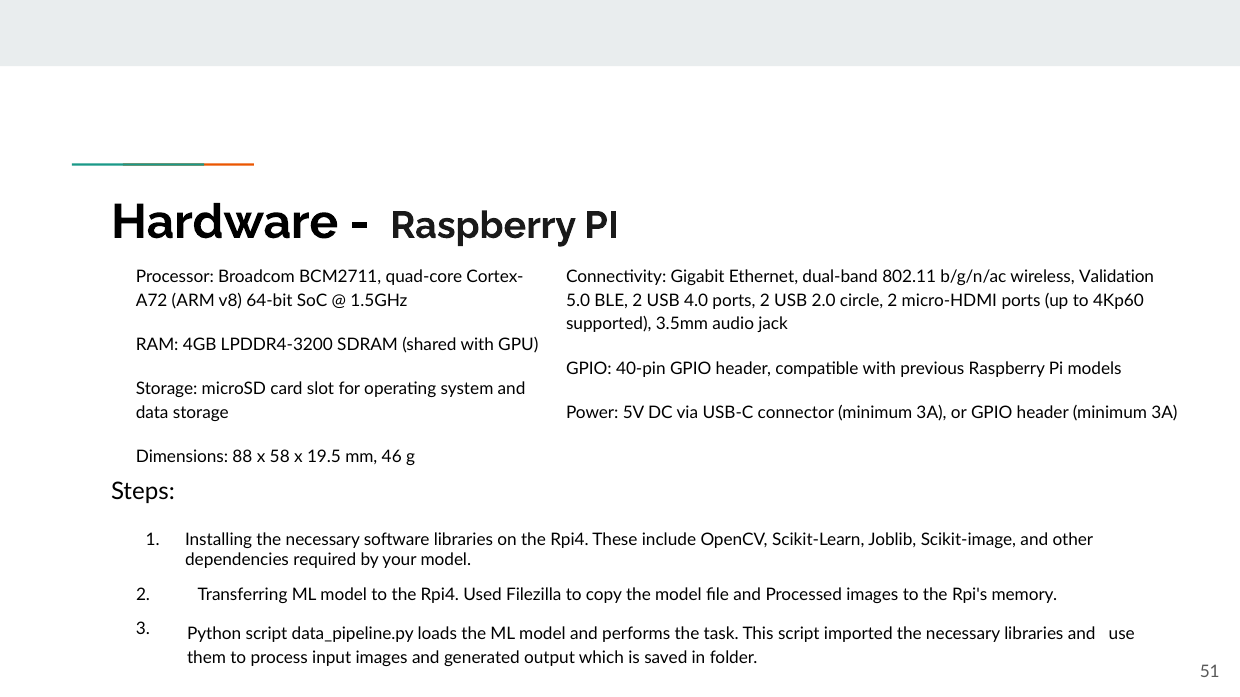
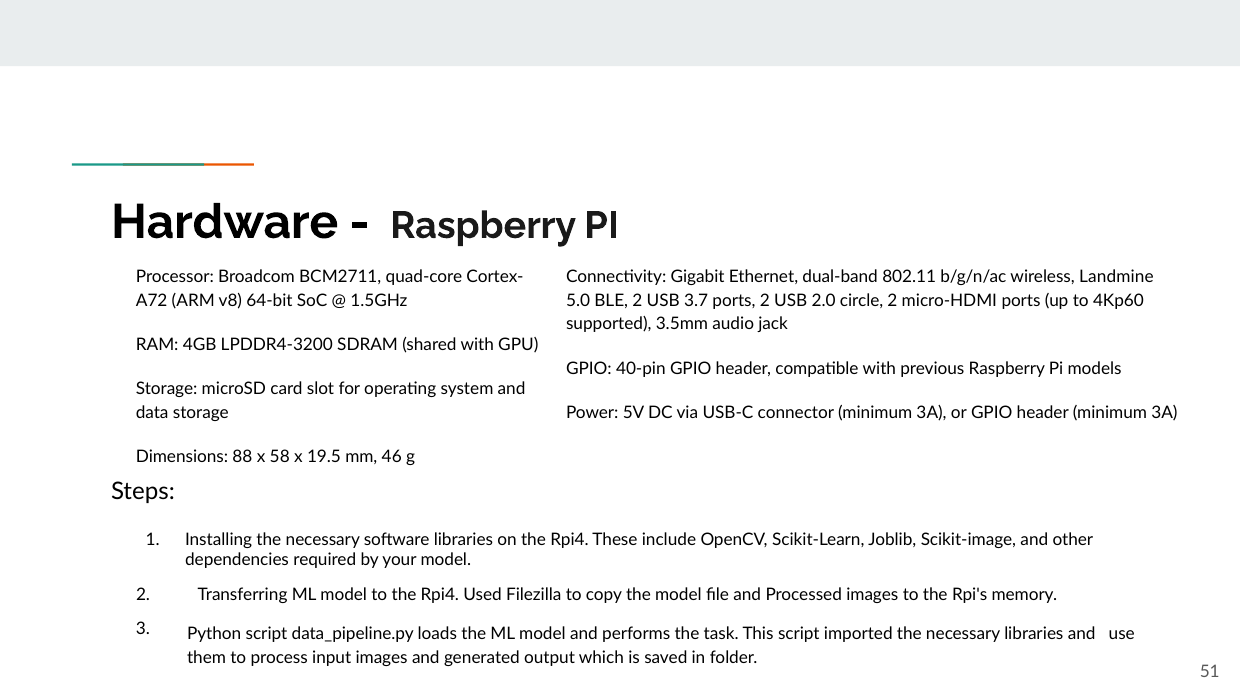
Validation: Validation -> Landmine (1116, 277)
4.0: 4.0 -> 3.7 (696, 301)
